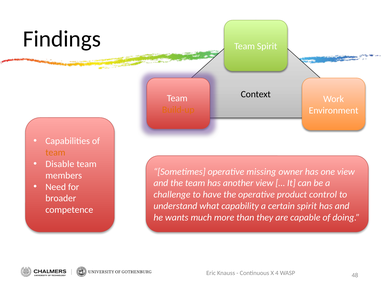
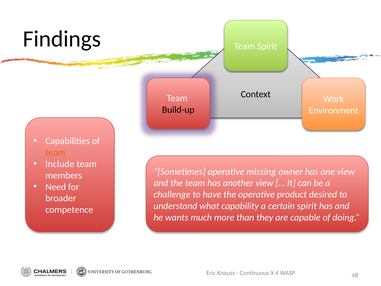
Build-up colour: orange -> black (178, 110)
Disable: Disable -> Include (60, 164)
control: control -> desired (323, 194)
